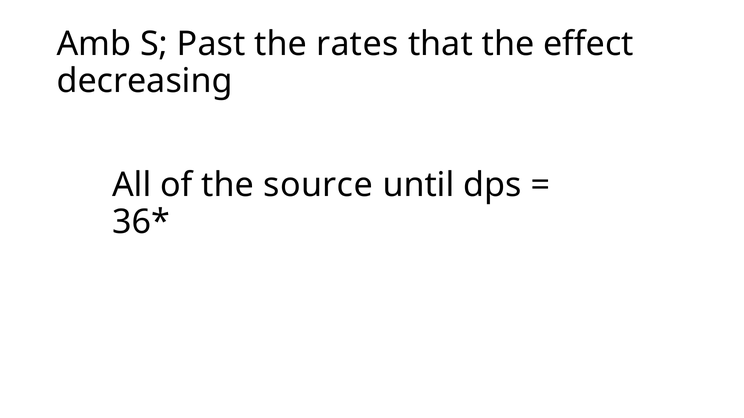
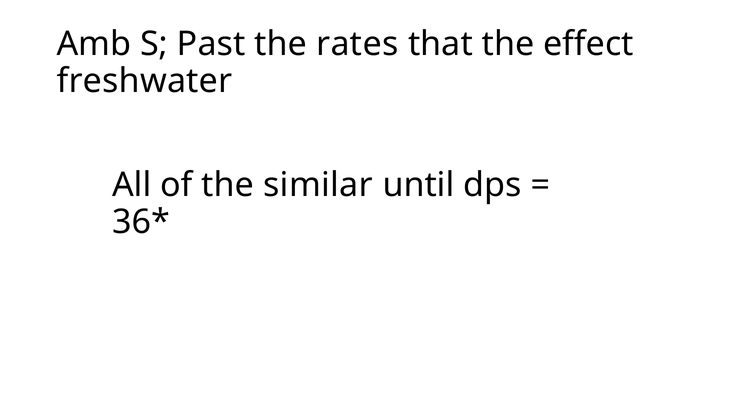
decreasing: decreasing -> freshwater (145, 81)
source: source -> similar (318, 185)
